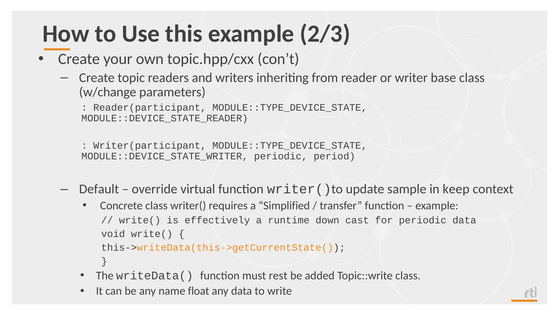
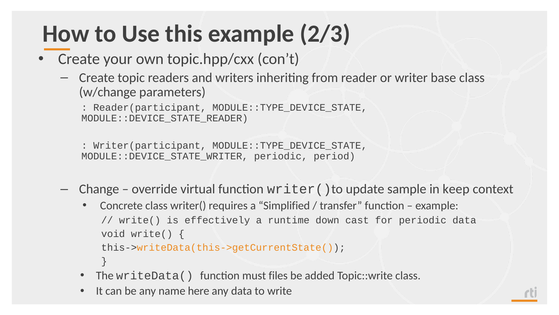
Default: Default -> Change (99, 189)
rest: rest -> files (278, 275)
float: float -> here (199, 291)
